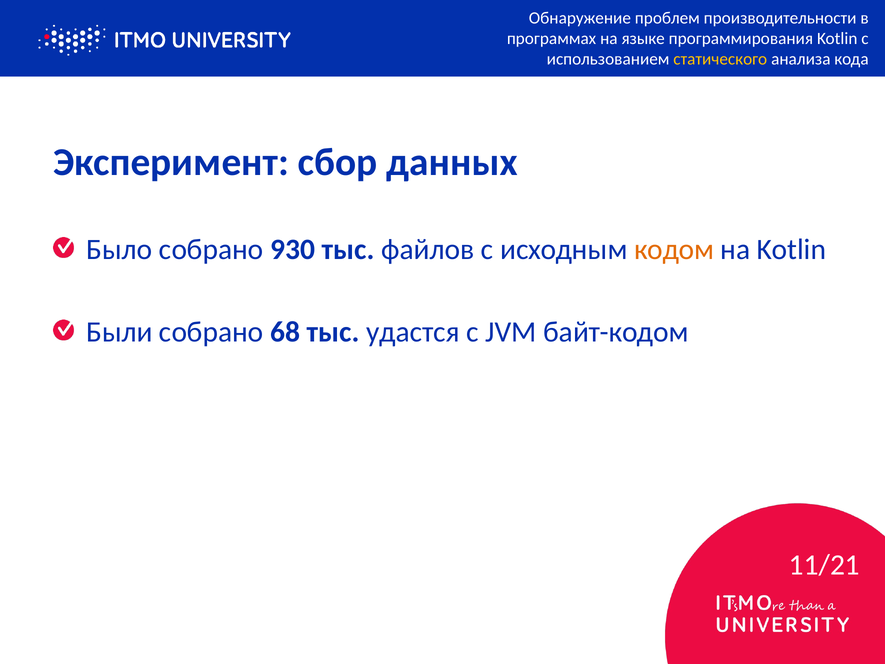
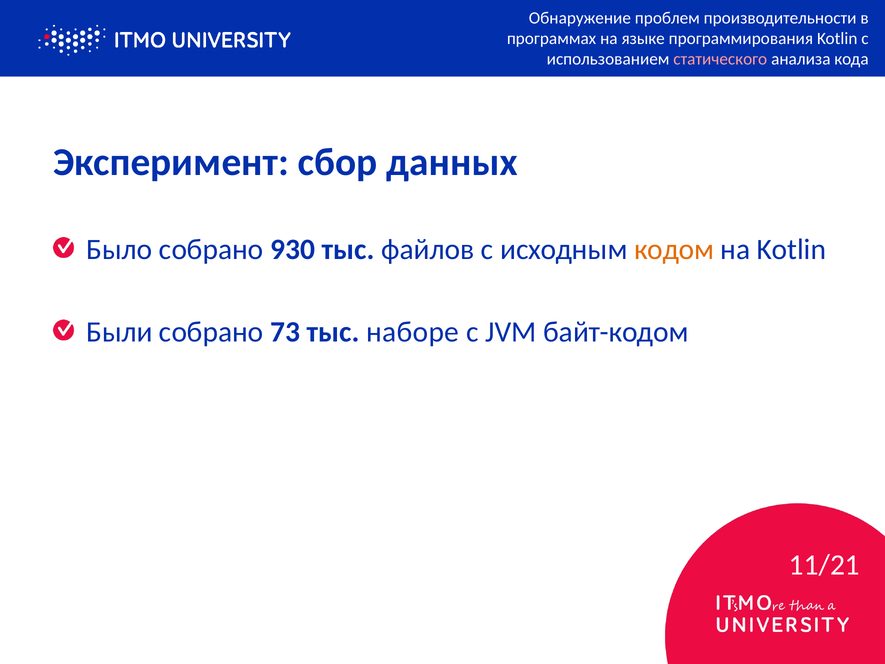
статического colour: yellow -> pink (720, 59)
68: 68 -> 73 (285, 332)
удастся: удастся -> наборе (413, 332)
